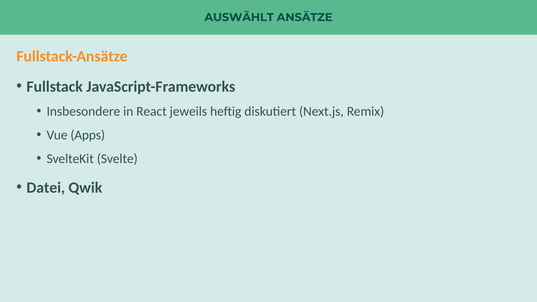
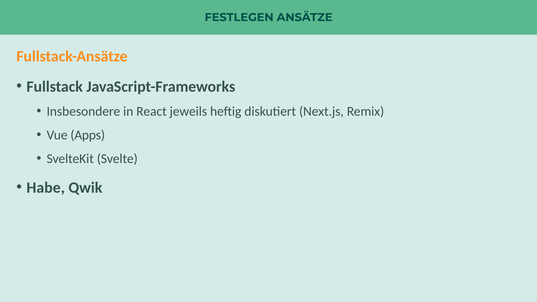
AUSWÄHLT: AUSWÄHLT -> FESTLEGEN (239, 17)
Datei: Datei -> Habe (46, 188)
